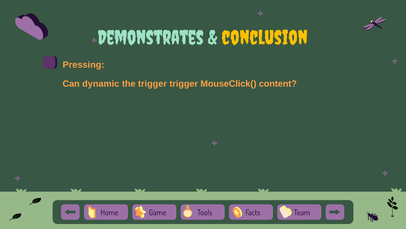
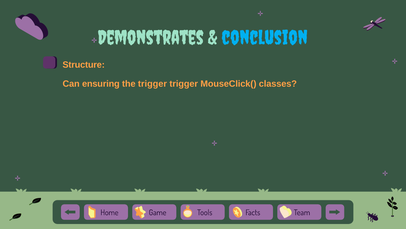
conclusion colour: yellow -> light blue (265, 38)
Pressing: Pressing -> Structure (84, 65)
dynamic: dynamic -> ensuring (101, 84)
content: content -> classes (278, 84)
